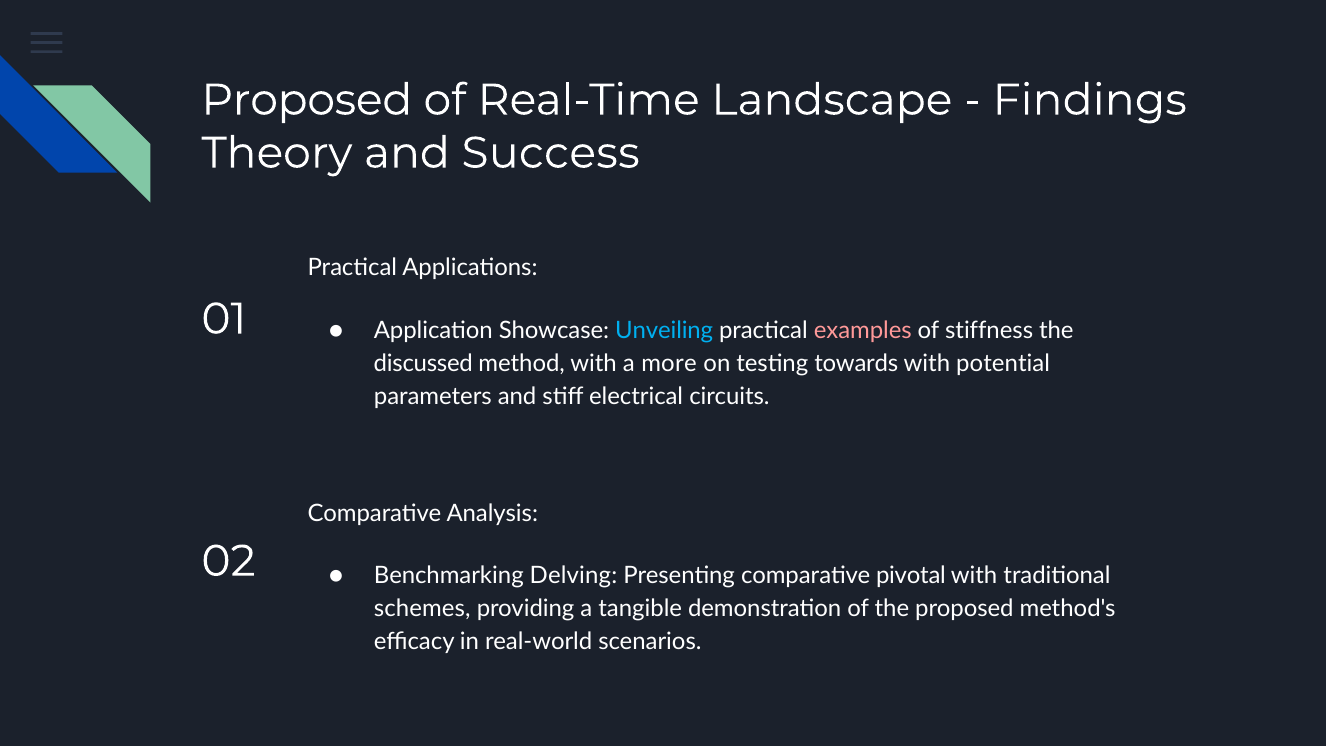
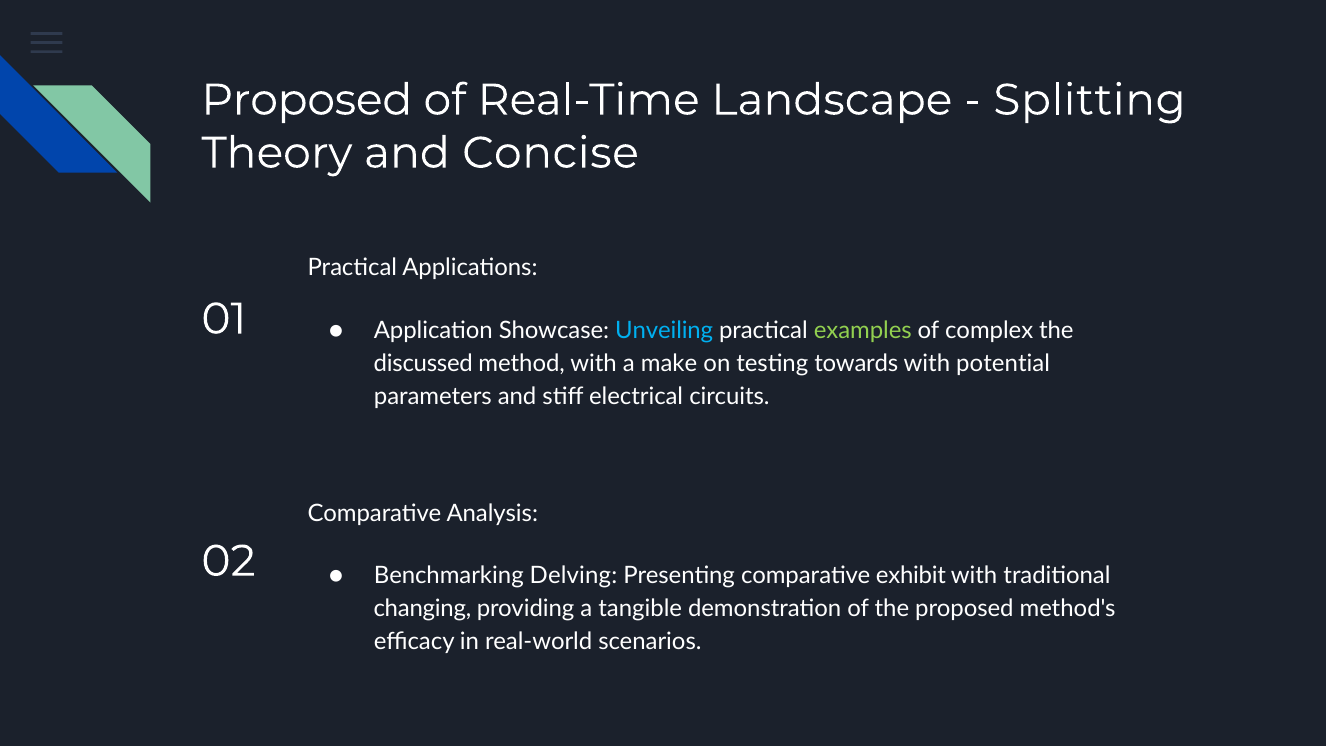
Findings: Findings -> Splitting (1090, 100)
Success: Success -> Concise (551, 153)
examples colour: pink -> light green (863, 331)
stiffness: stiffness -> complex (989, 331)
more: more -> make (669, 364)
pivotal: pivotal -> exhibit (911, 576)
schemes: schemes -> changing (422, 609)
